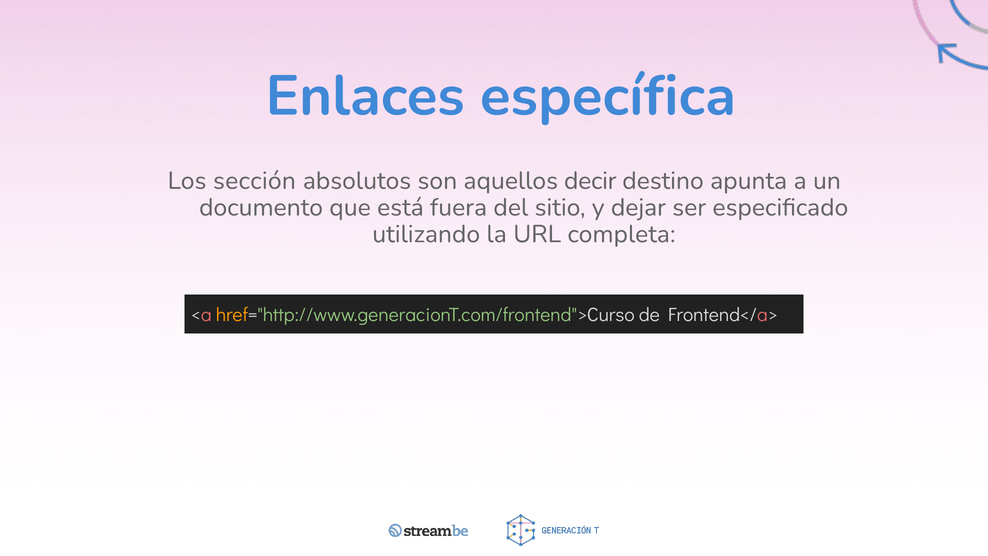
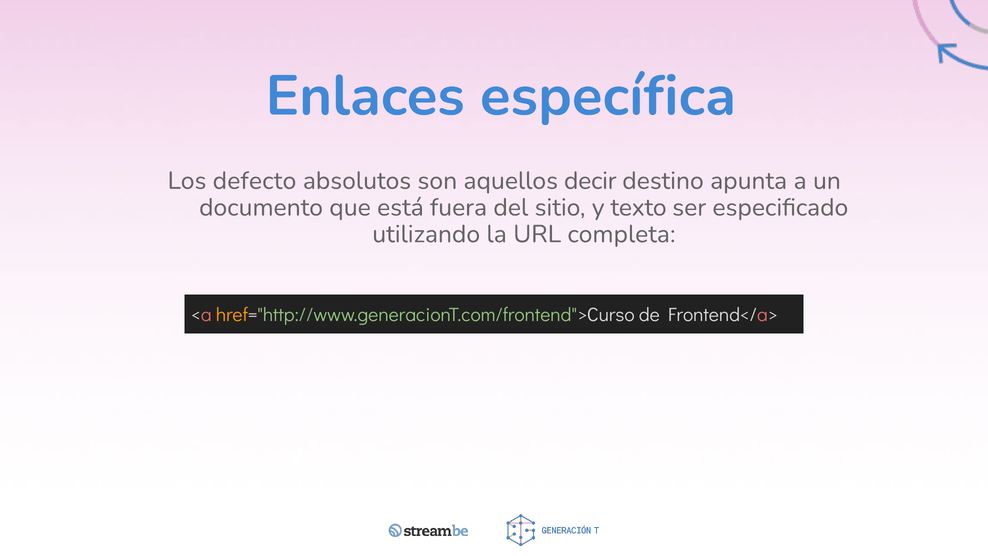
sección: sección -> defecto (254, 181)
dejar: dejar -> texto (639, 207)
